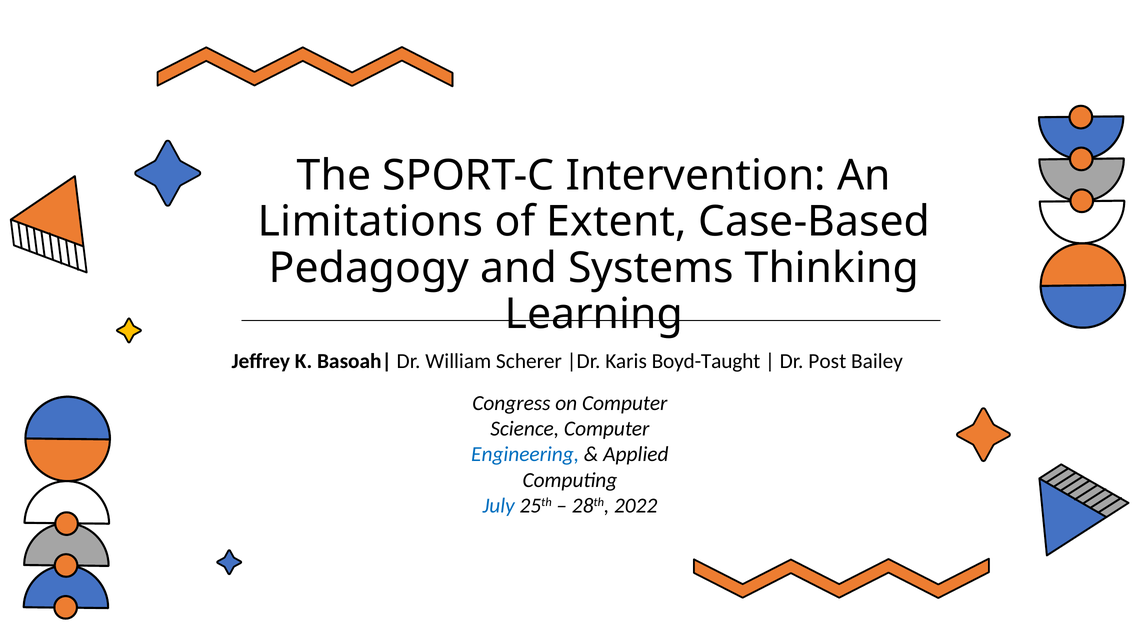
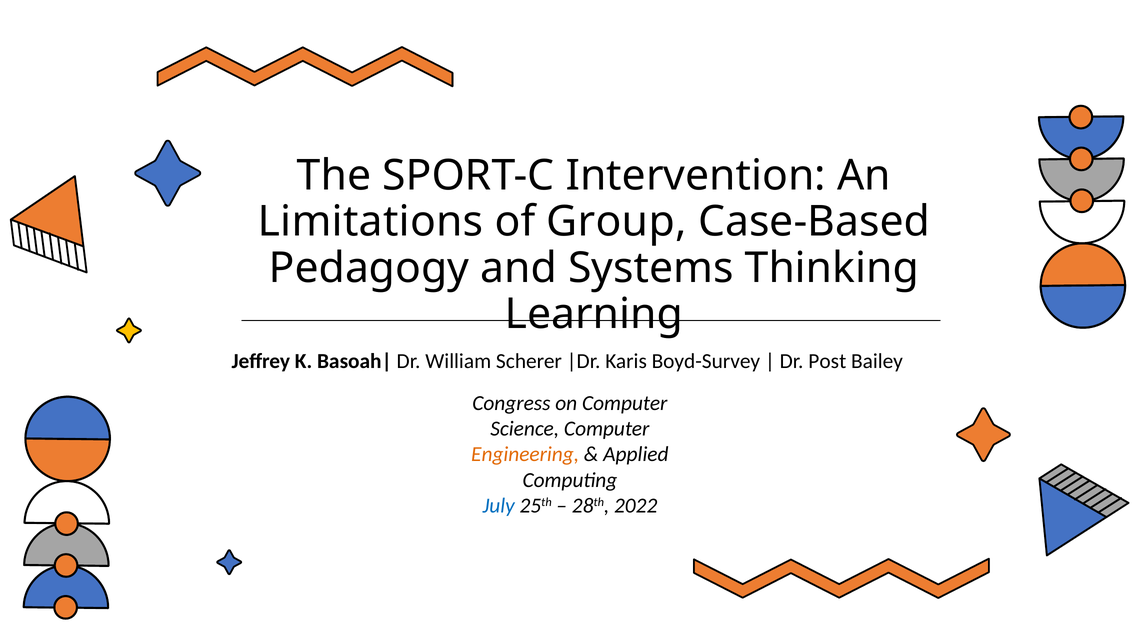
Extent: Extent -> Group (617, 222)
Boyd-Taught: Boyd-Taught -> Boyd-Survey (706, 361)
Engineering colour: blue -> orange (525, 455)
